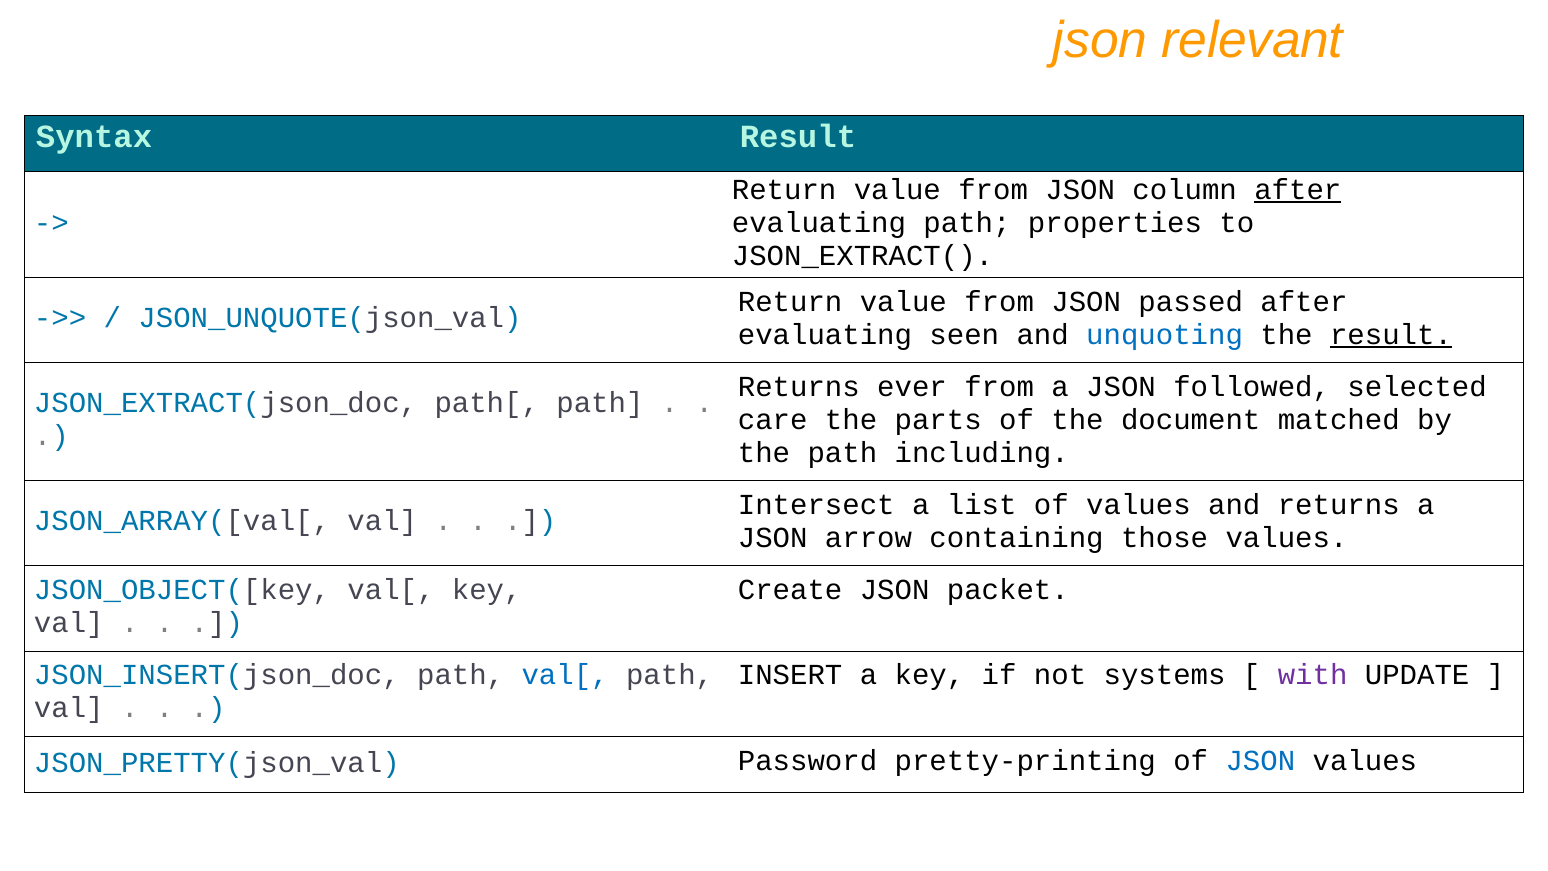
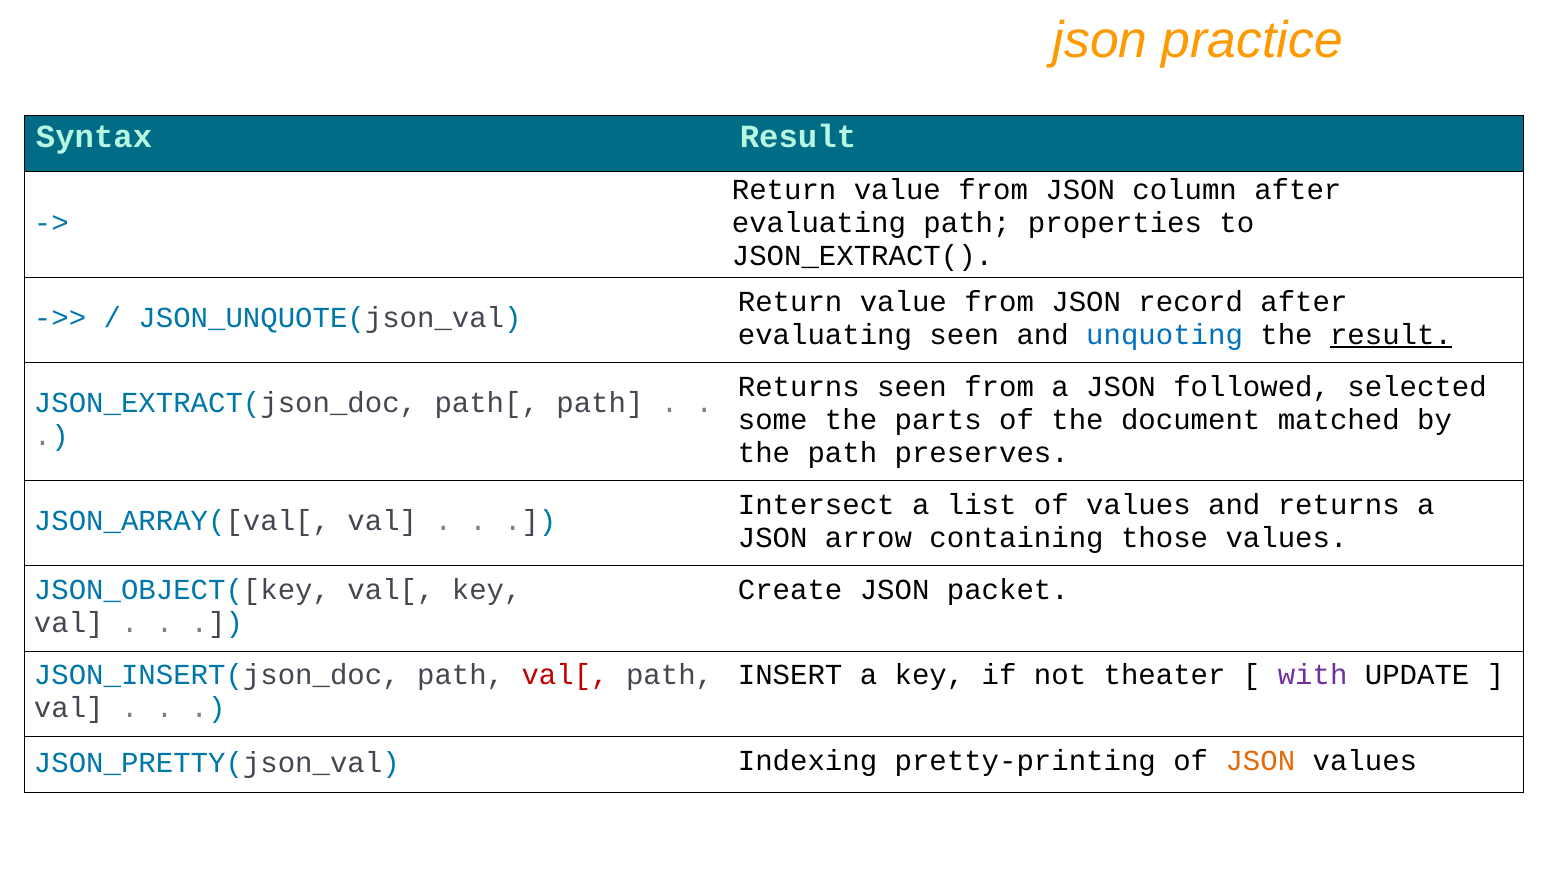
relevant: relevant -> practice (1252, 40)
after underline: present -> none (1298, 190)
passed: passed -> record (1191, 302)
Returns ever: ever -> seen (912, 387)
care: care -> some (773, 420)
including: including -> preserves (982, 453)
val[ colour: blue -> red (565, 675)
systems: systems -> theater (1165, 675)
Password: Password -> Indexing (808, 760)
JSON colour: blue -> orange (1260, 760)
